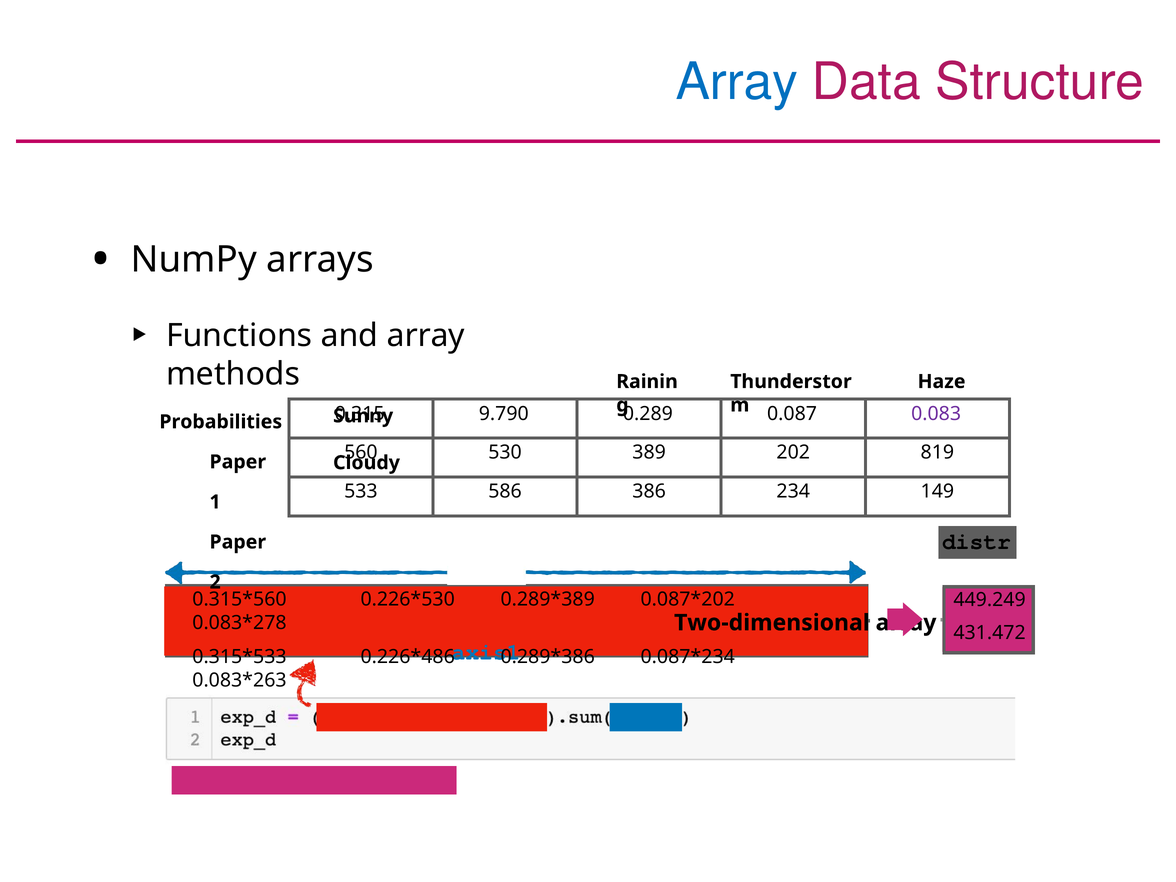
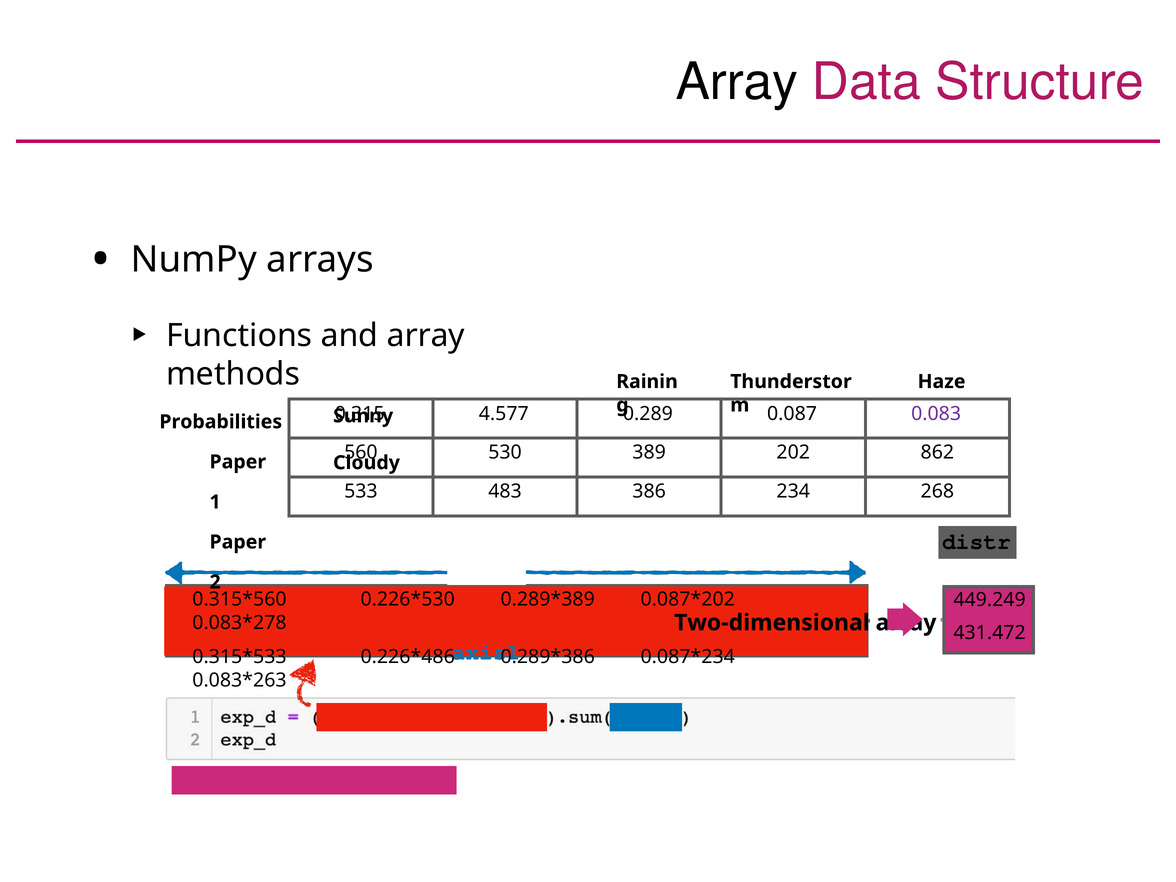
Array colour: blue -> black (737, 82)
9.790: 9.790 -> 4.577 (504, 414)
819: 819 -> 862 (937, 453)
586: 586 -> 483 (505, 491)
149: 149 -> 268 (937, 491)
